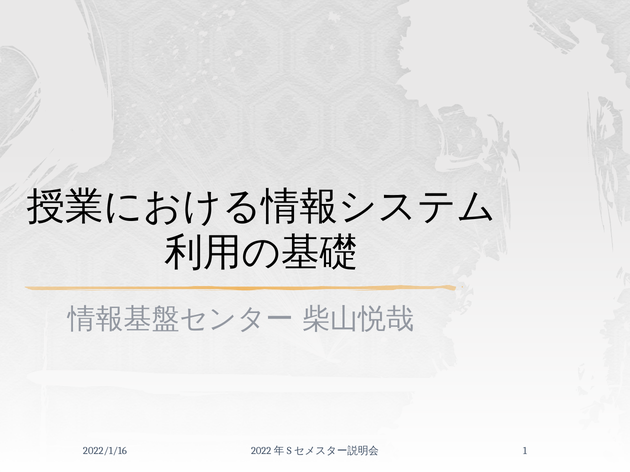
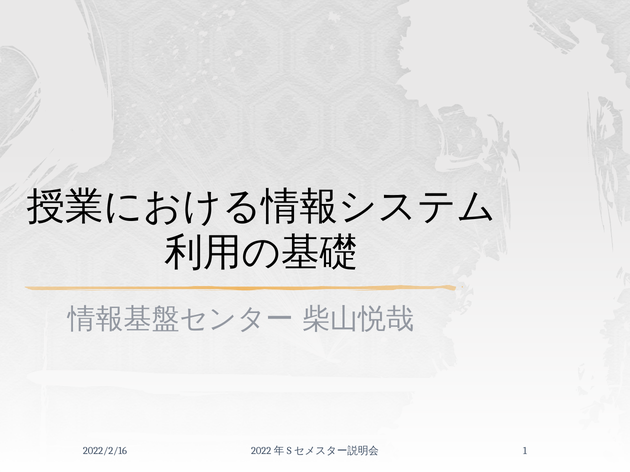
2022/1/16: 2022/1/16 -> 2022/2/16 (105, 451)
